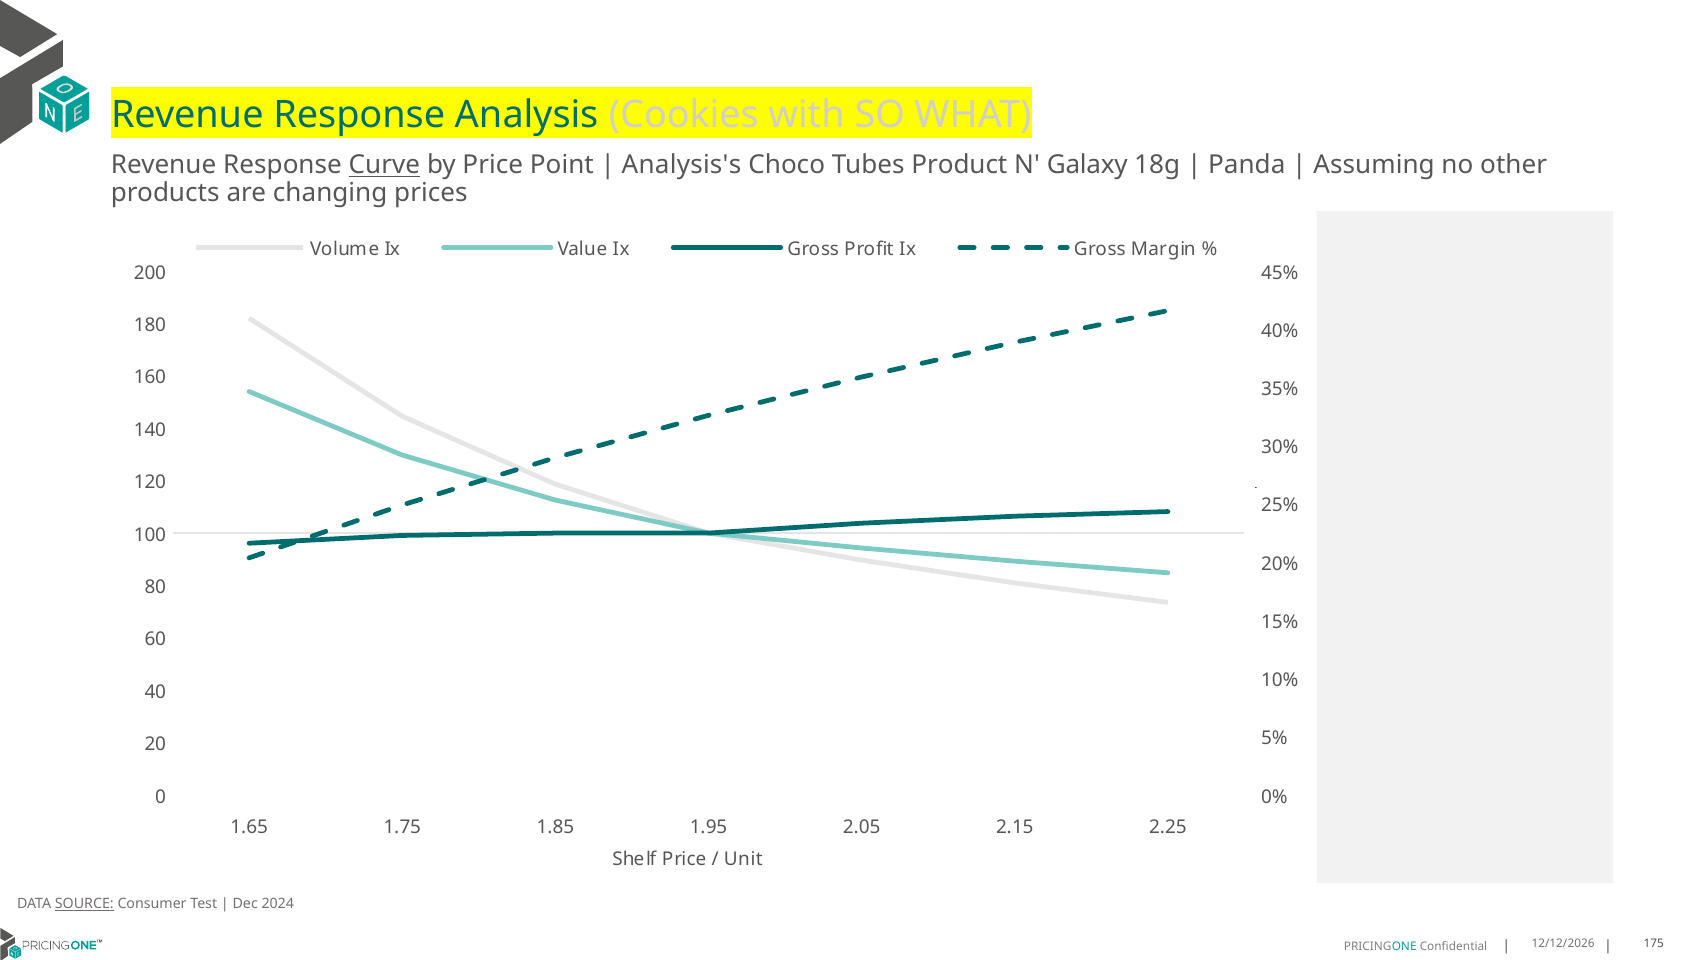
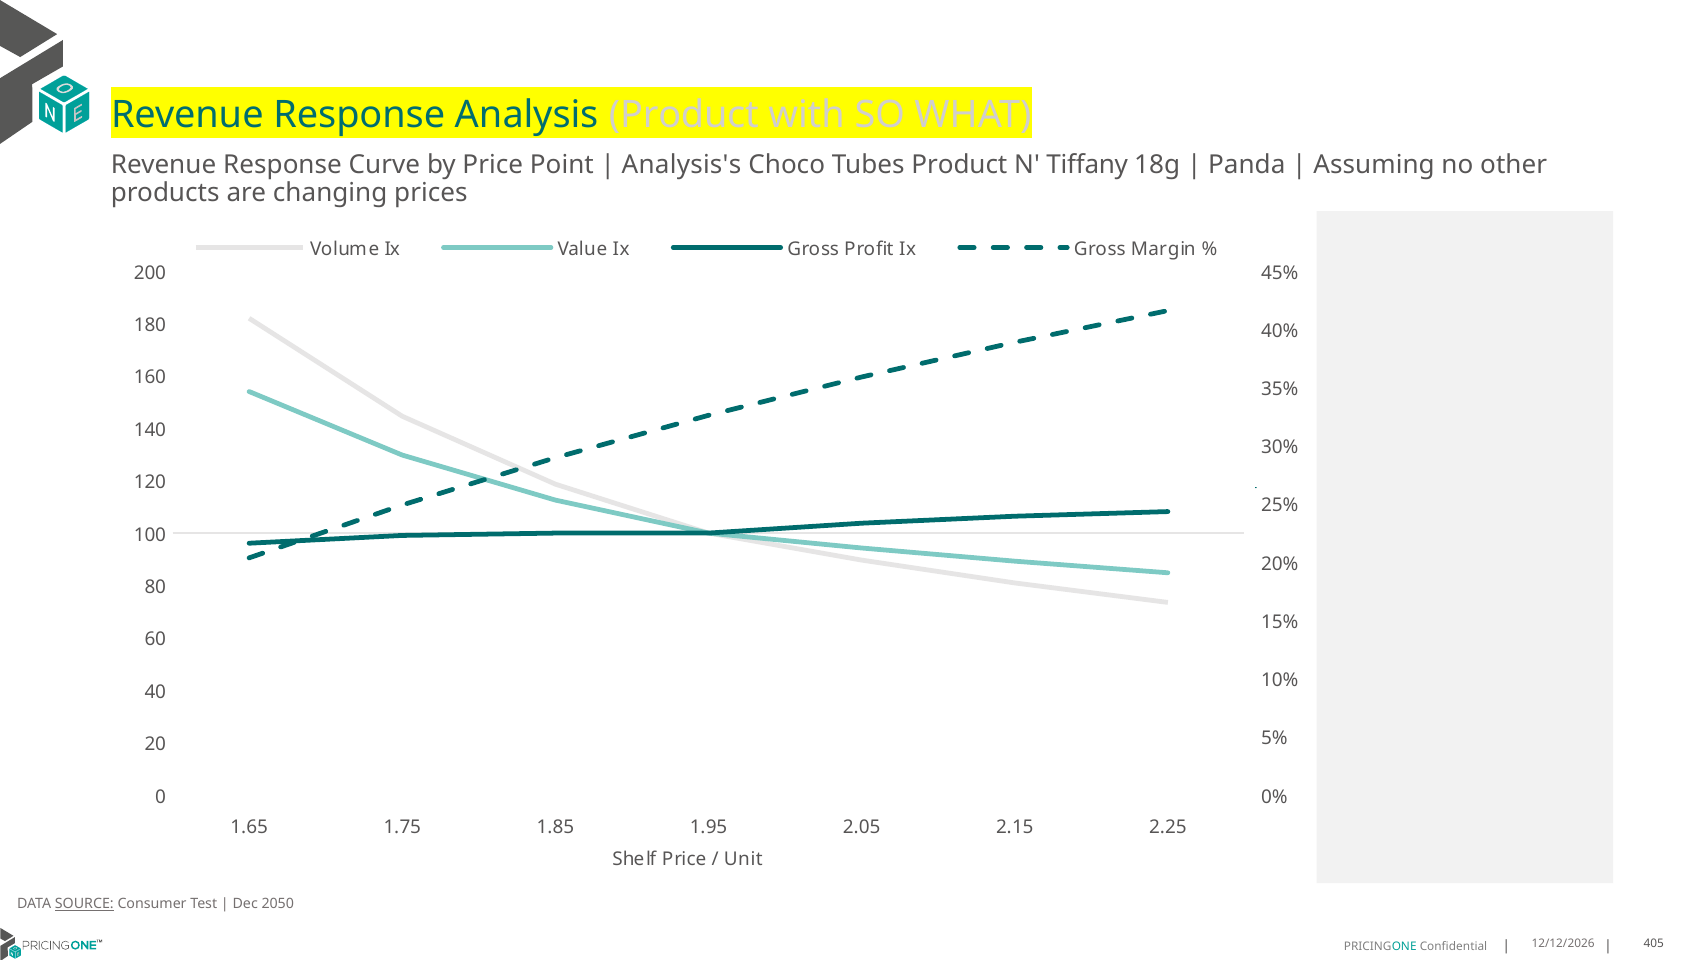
Analysis Cookies: Cookies -> Product (684, 115)
Curve underline: present -> none (384, 165)
Galaxy: Galaxy -> Tiffany (1087, 165)
2024: 2024 -> 2050 (278, 904)
175: 175 -> 405 (1654, 944)
